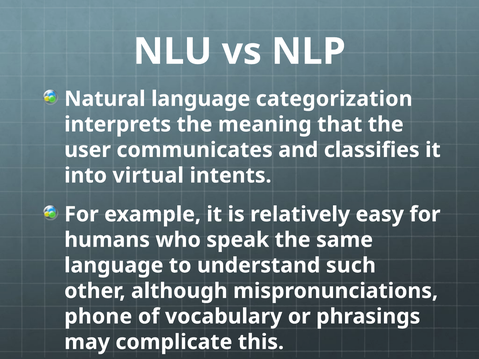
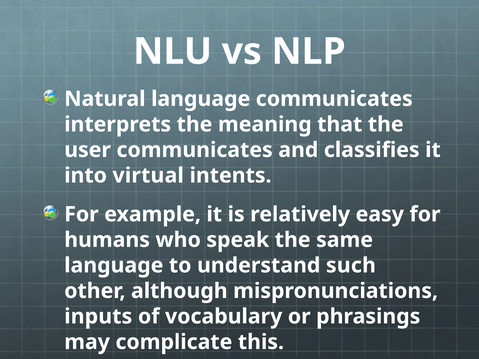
language categorization: categorization -> communicates (334, 99)
phone: phone -> inputs (98, 317)
